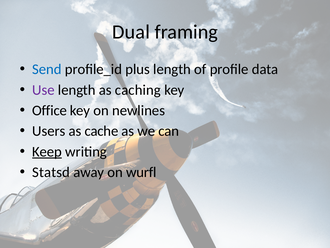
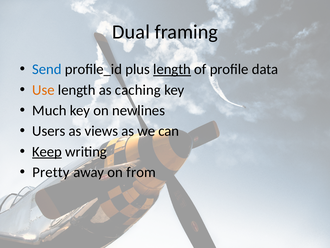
length underline: none -> present (172, 69)
Use colour: purple -> orange (43, 90)
Office: Office -> Much (49, 110)
cache: cache -> views (101, 131)
Statsd: Statsd -> Pretty (51, 172)
wurfl: wurfl -> from (141, 172)
